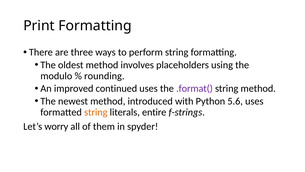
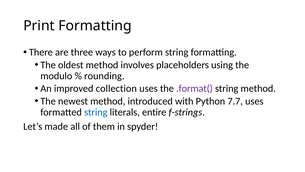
continued: continued -> collection (116, 88)
5.6: 5.6 -> 7.7 (235, 101)
string colour: orange -> blue (96, 112)
worry: worry -> made (56, 126)
